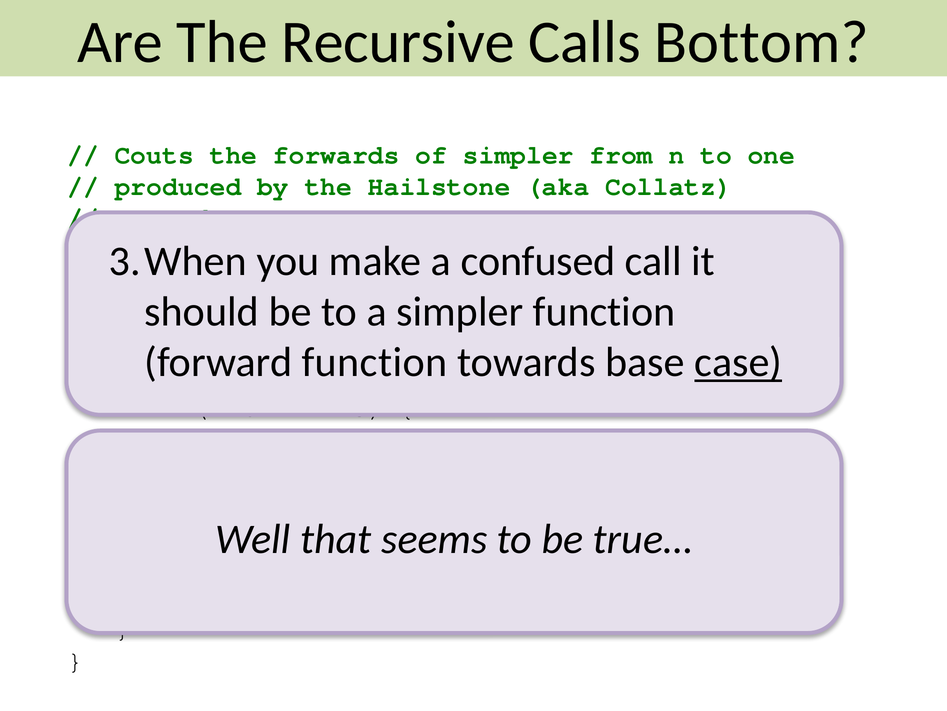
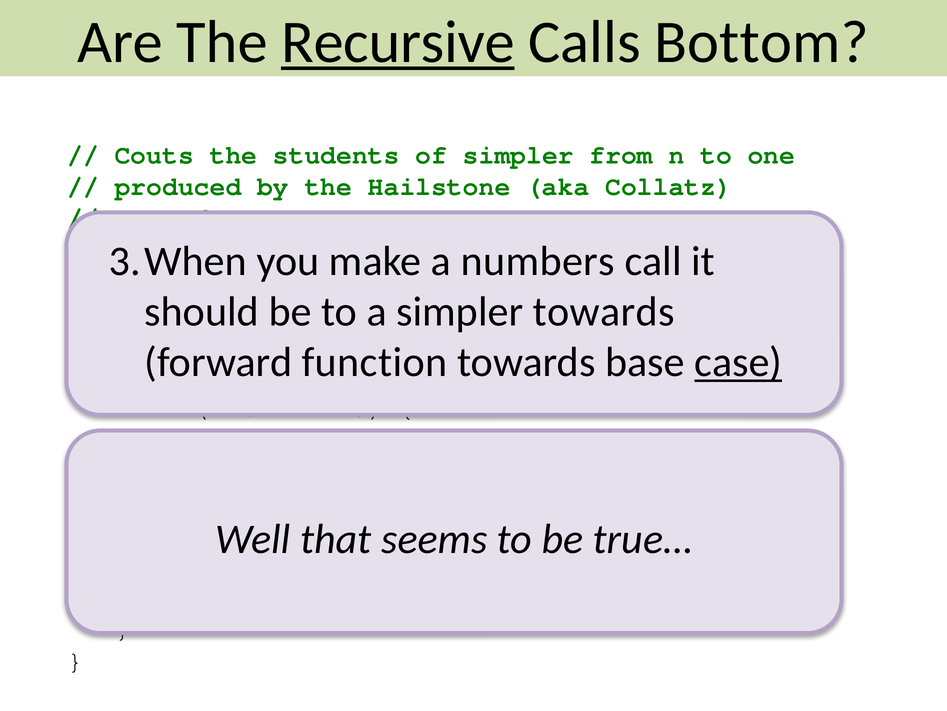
Recursive underline: none -> present (398, 42)
forwards: forwards -> students (336, 155)
confused: confused -> numbers (538, 261)
simpler function: function -> towards (604, 312)
